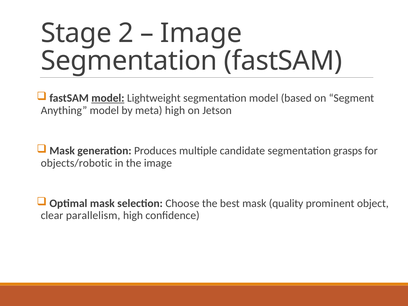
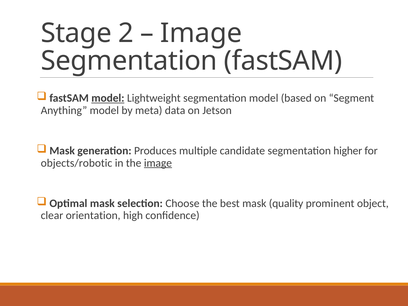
meta high: high -> data (175, 110)
grasps: grasps -> higher (348, 151)
image underline: none -> present (158, 163)
parallelism: parallelism -> orientation (93, 216)
